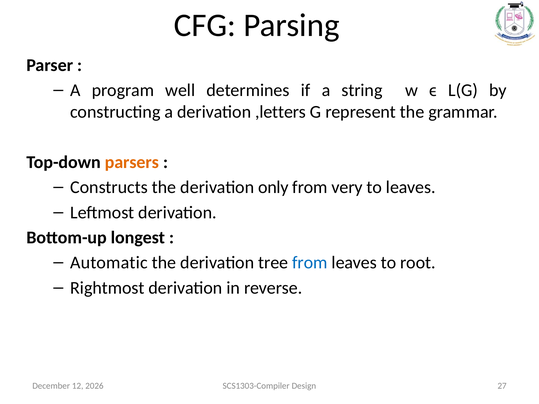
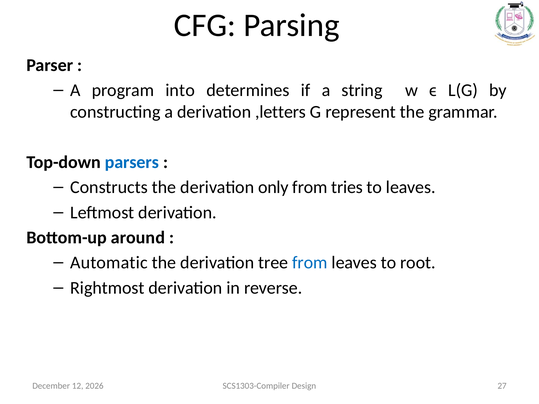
well: well -> into (180, 90)
parsers colour: orange -> blue (132, 162)
very: very -> tries (347, 187)
longest: longest -> around (138, 238)
